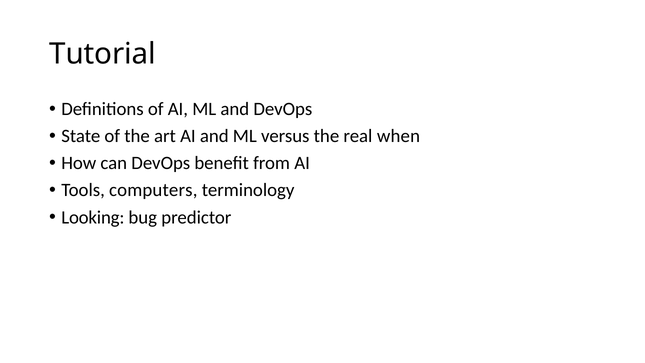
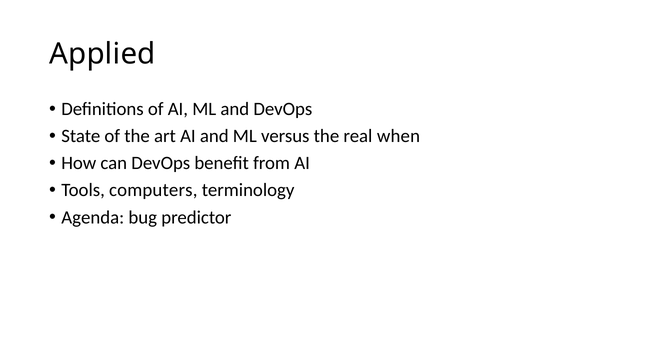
Tutorial: Tutorial -> Applied (102, 54)
Looking: Looking -> Agenda (93, 217)
